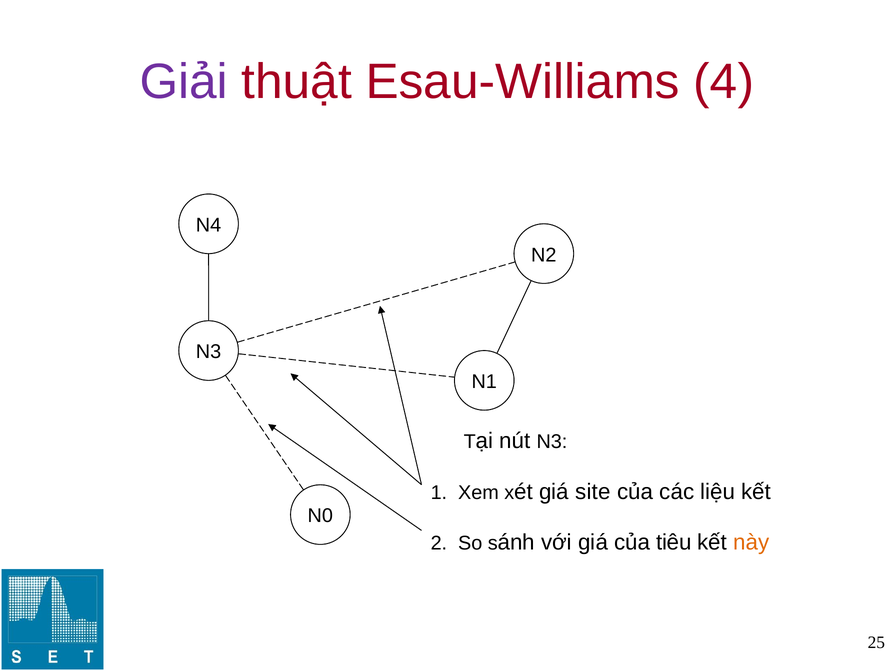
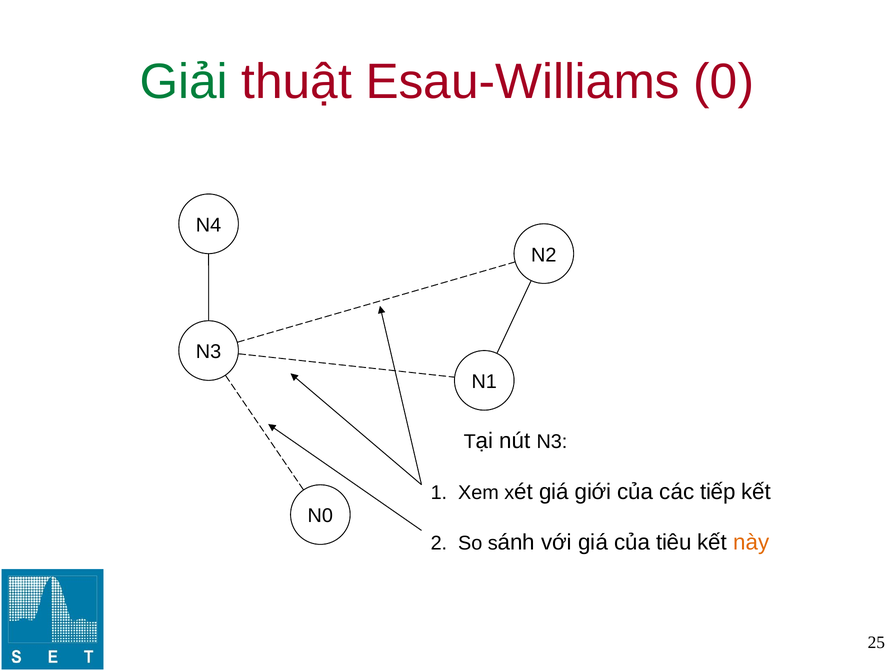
Giải colour: purple -> green (184, 82)
4: 4 -> 0 (724, 82)
site: site -> giới (593, 491)
liệu: liệu -> tiếp (718, 491)
